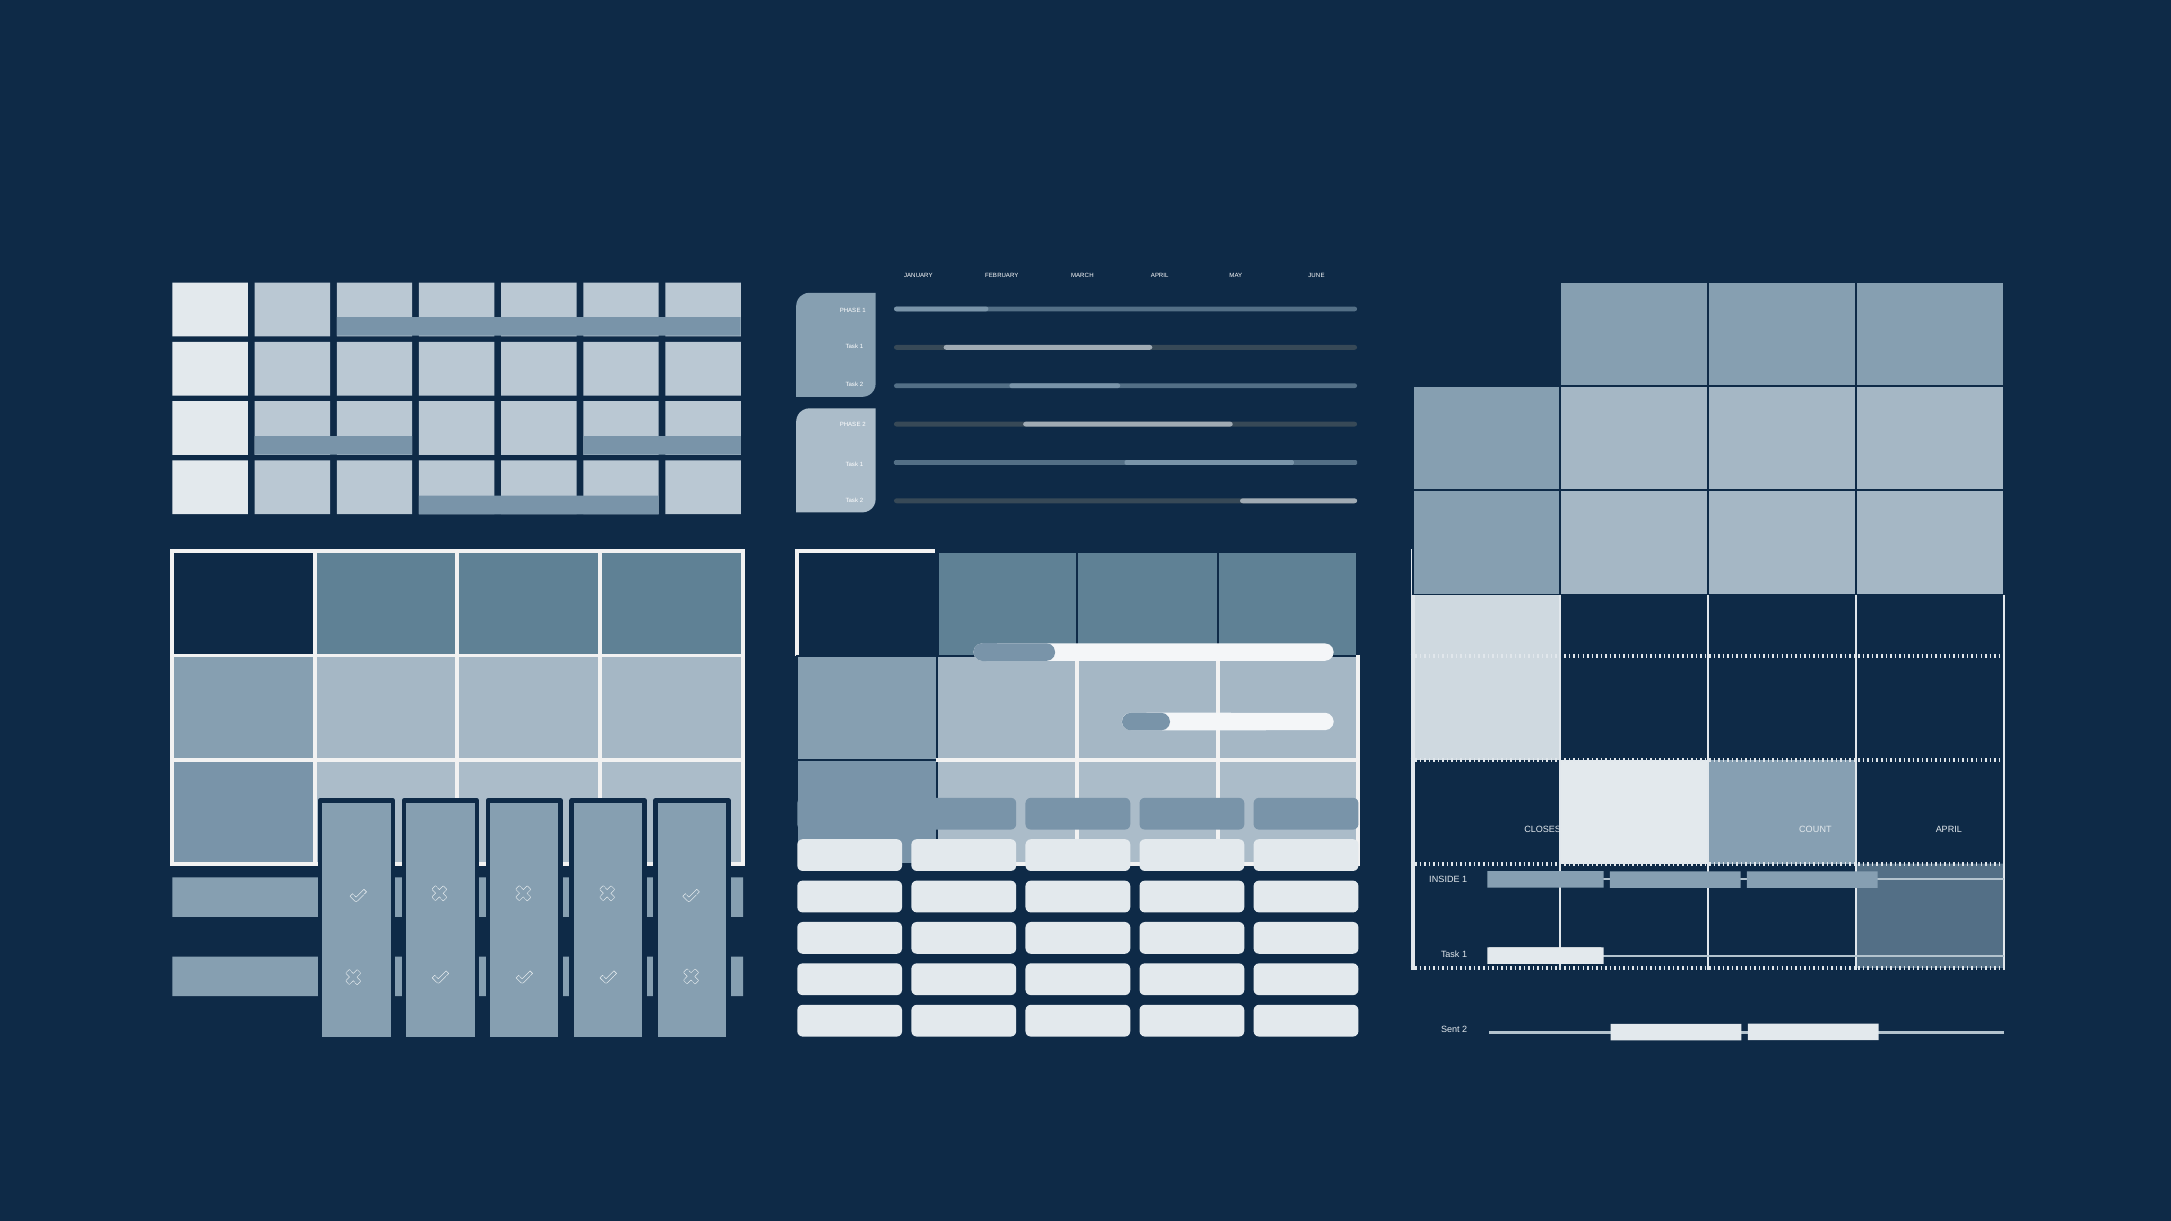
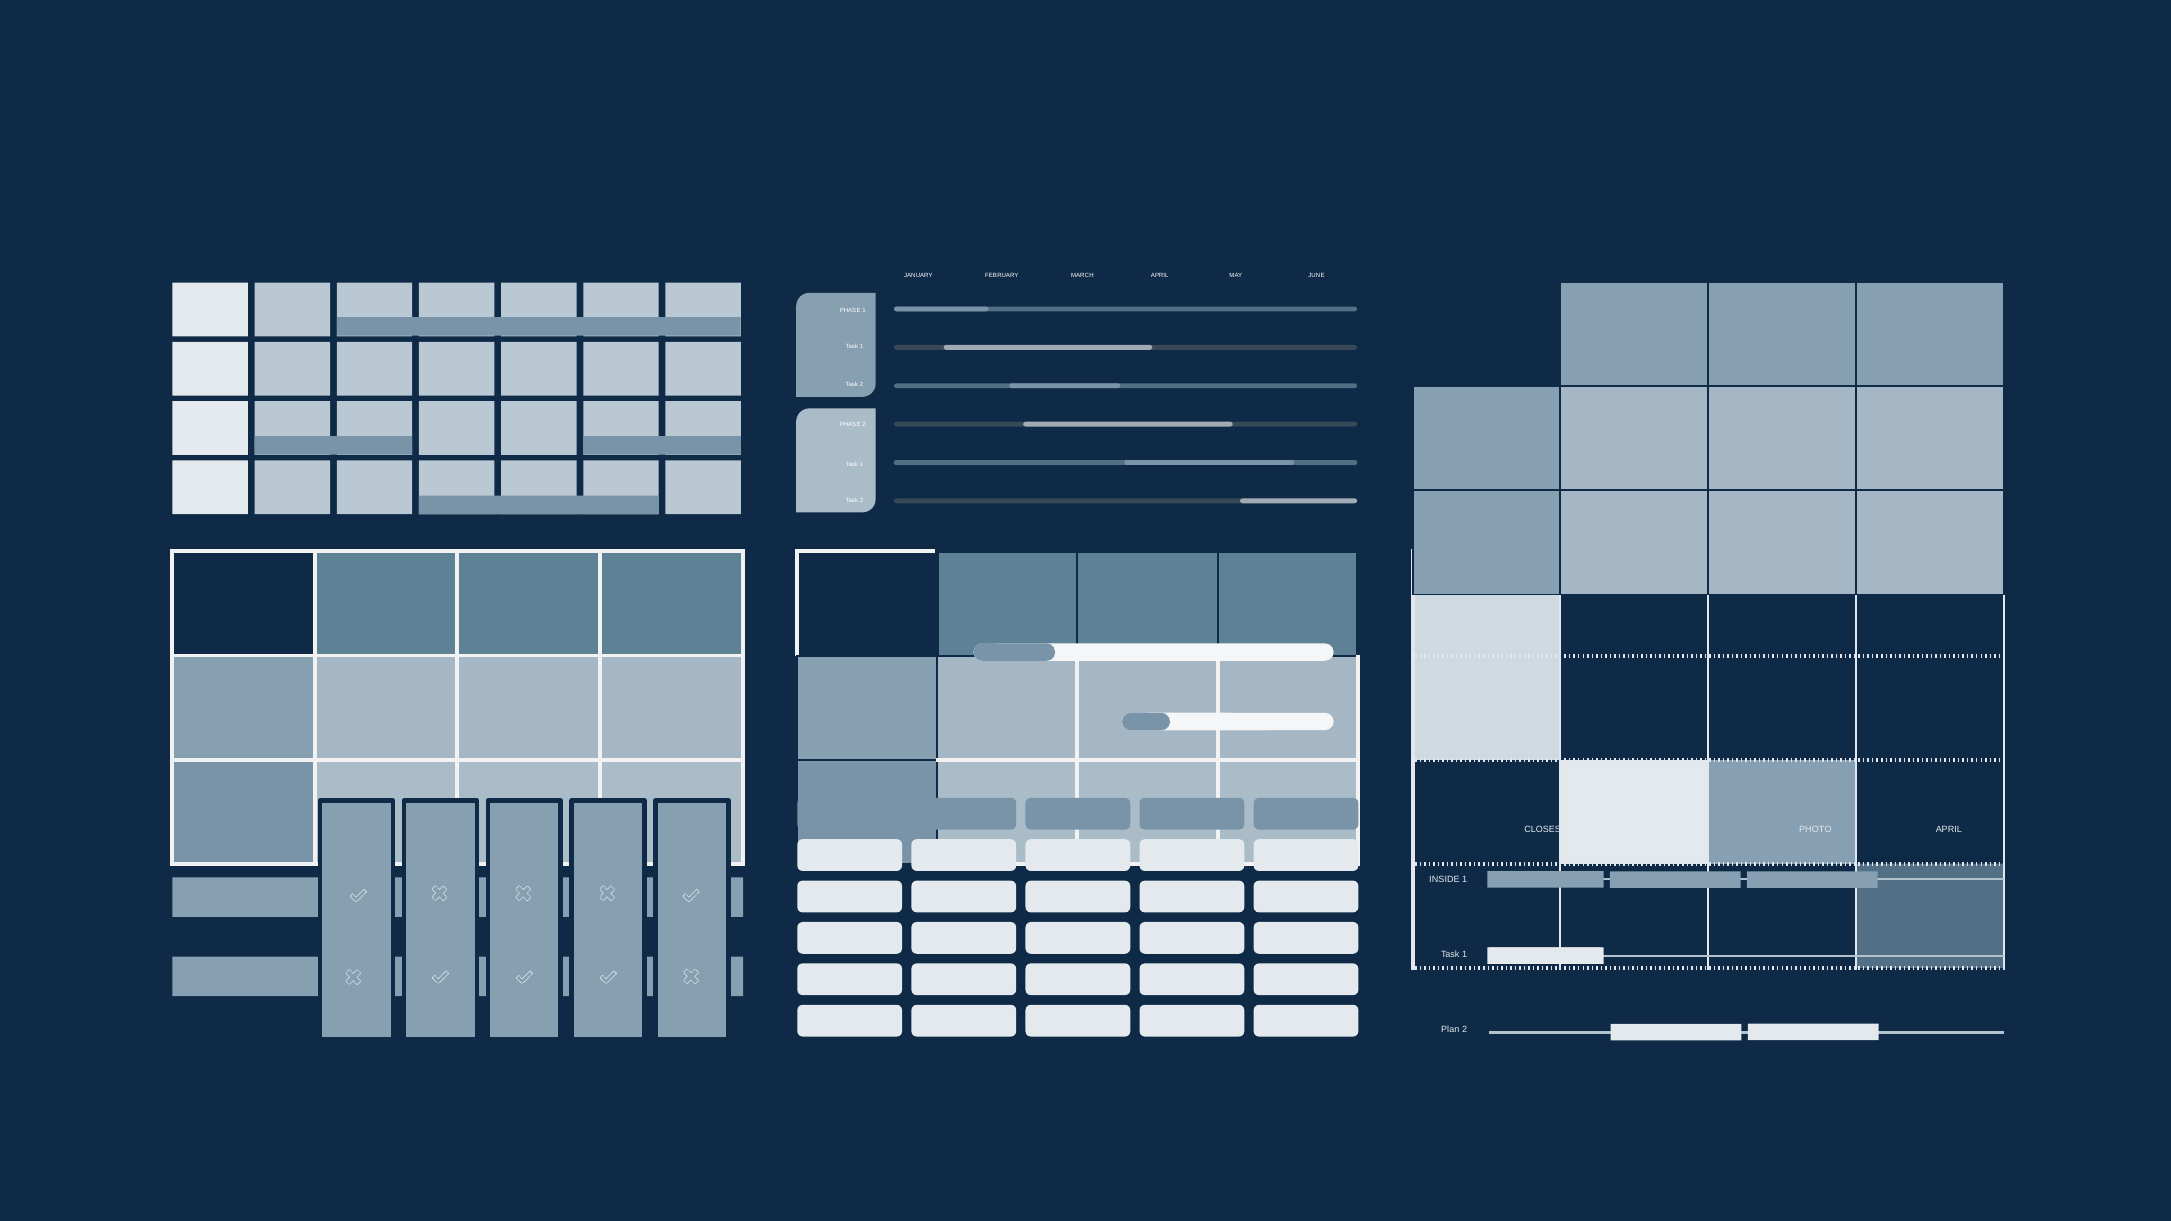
COUNT: COUNT -> PHOTO (1815, 830)
Sent: Sent -> Plan (1450, 1030)
